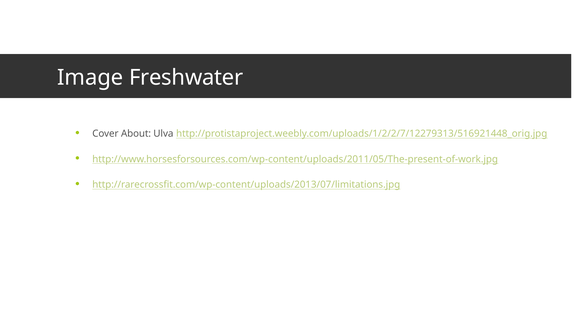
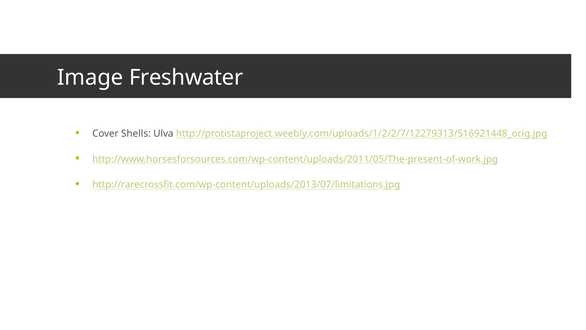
About: About -> Shells (136, 133)
